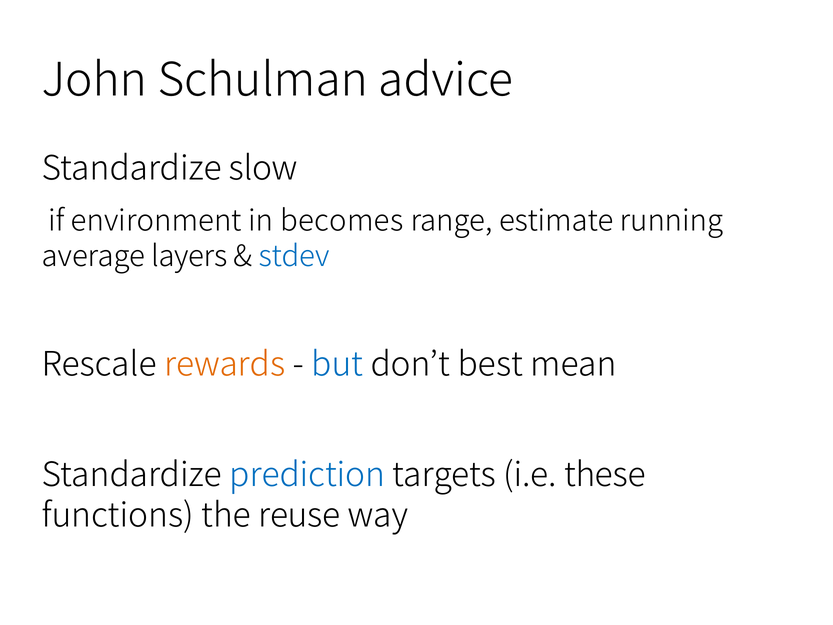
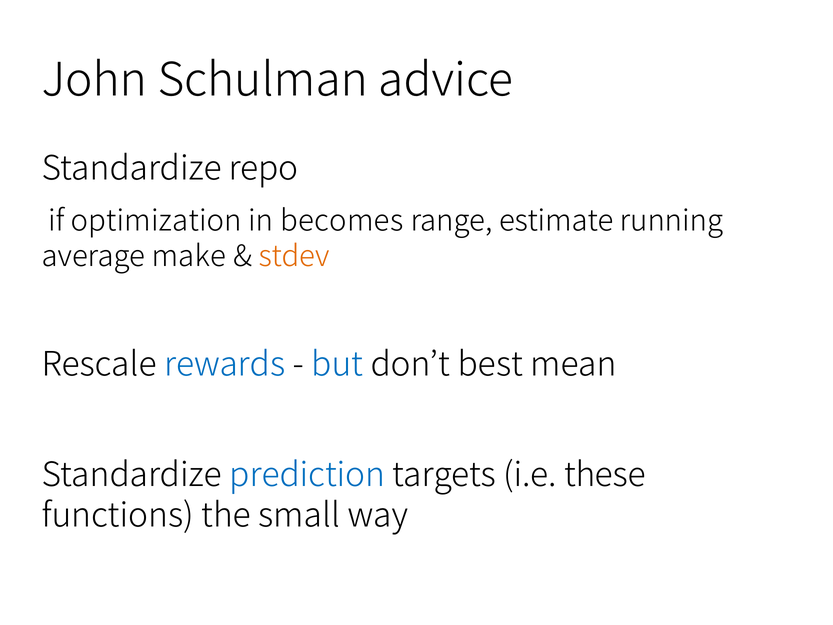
slow: slow -> repo (263, 169)
environment: environment -> optimization (156, 221)
layers: layers -> make (189, 256)
stdev colour: blue -> orange (294, 256)
rewards colour: orange -> blue (225, 364)
reuse: reuse -> small (299, 515)
